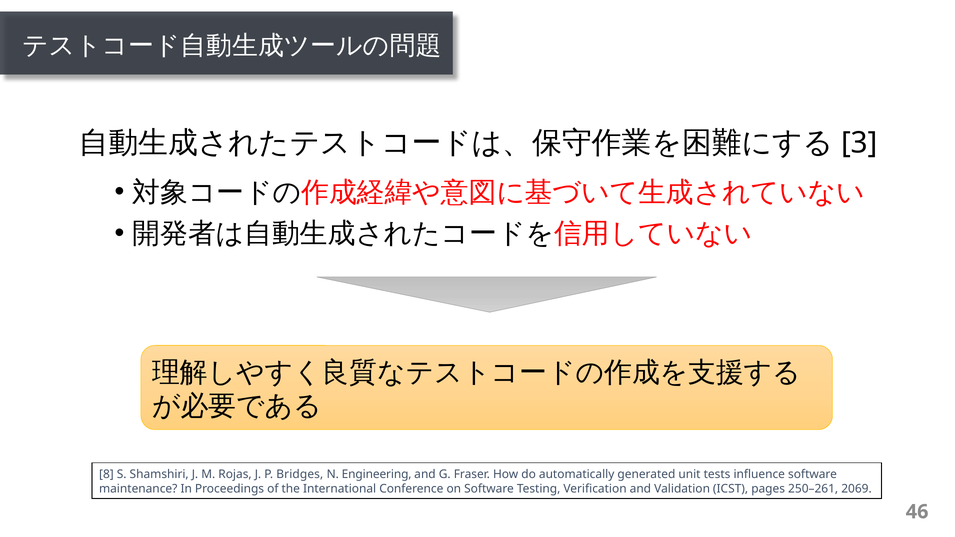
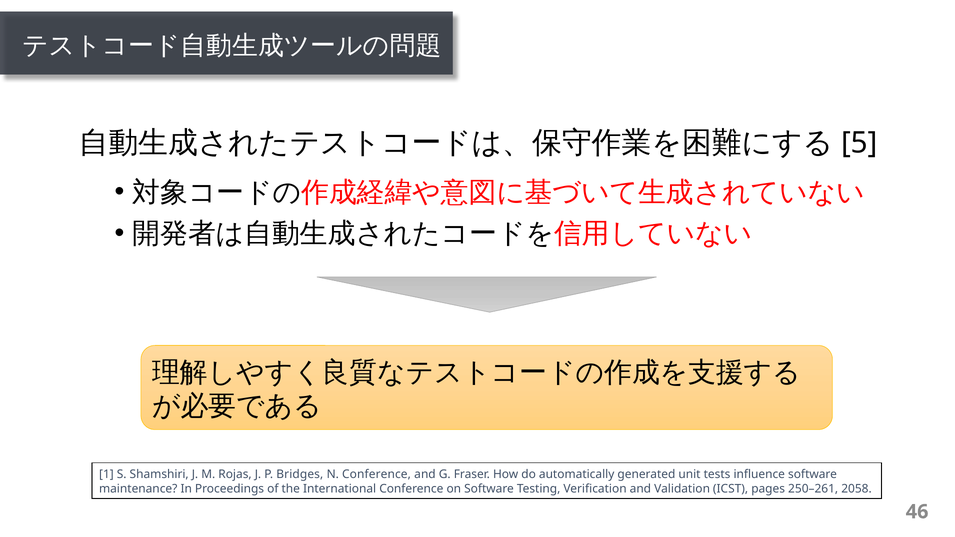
3: 3 -> 5 (859, 143)
8: 8 -> 1 (106, 474)
N Engineering: Engineering -> Conference (377, 474)
2069: 2069 -> 2058 (856, 489)
